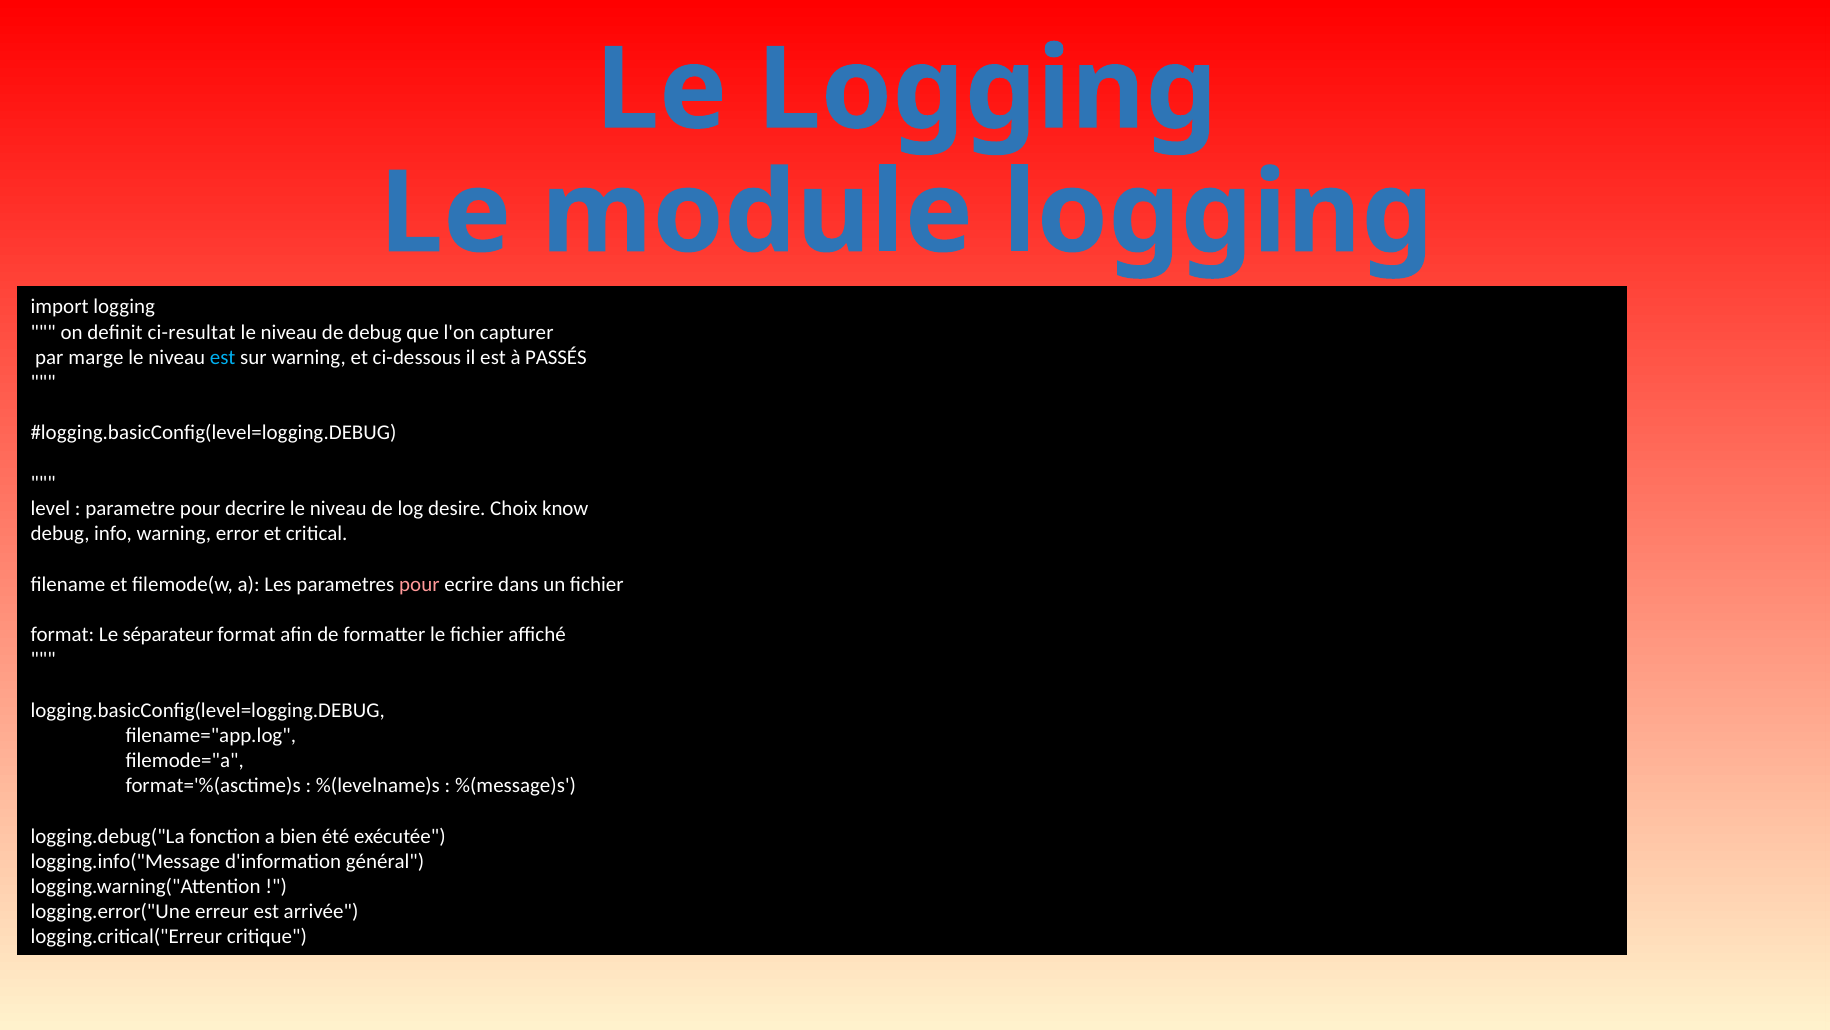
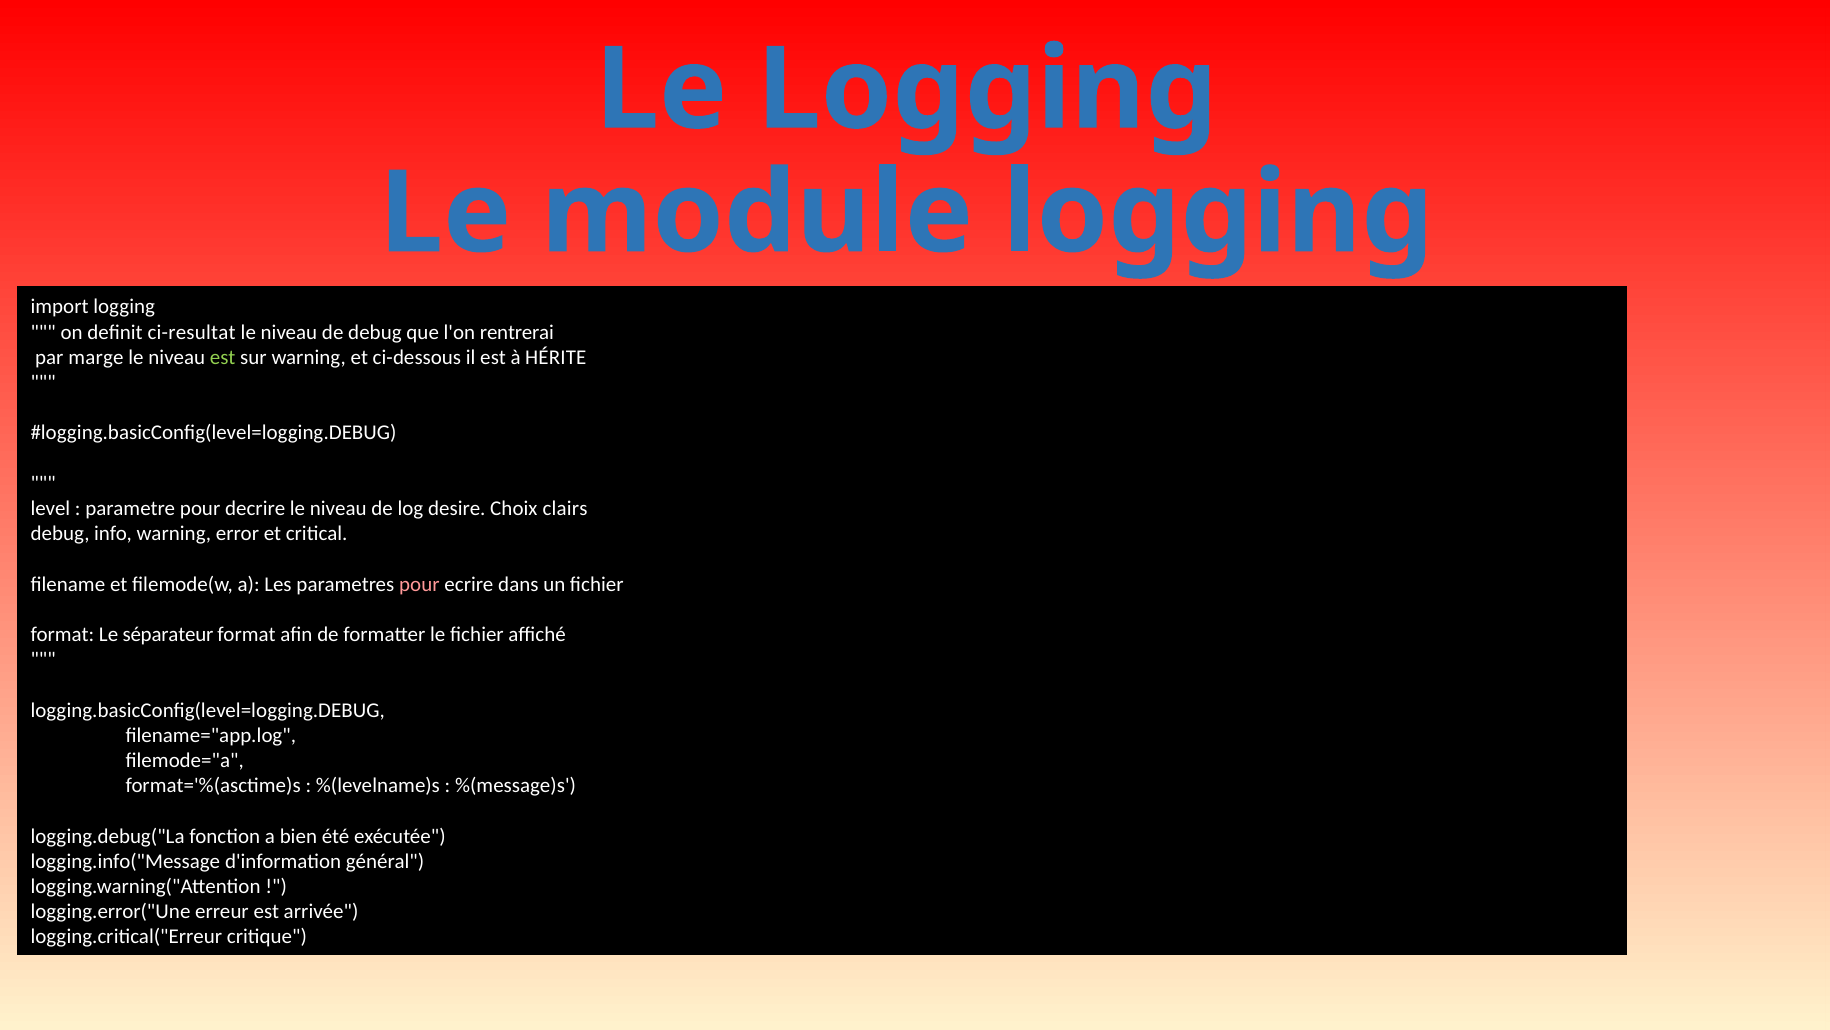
capturer: capturer -> rentrerai (517, 332)
est colour: light blue -> light green (223, 357)
PASSÉS: PASSÉS -> HÉRITE (556, 357)
know: know -> clairs (565, 508)
